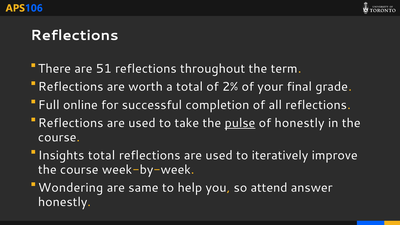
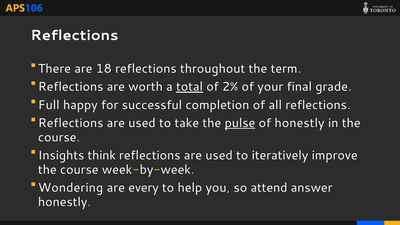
51: 51 -> 18 (104, 69)
total underline: none -> present (190, 87)
online: online -> happy (80, 105)
Insights total: total -> think (102, 155)
same: same -> every (144, 188)
